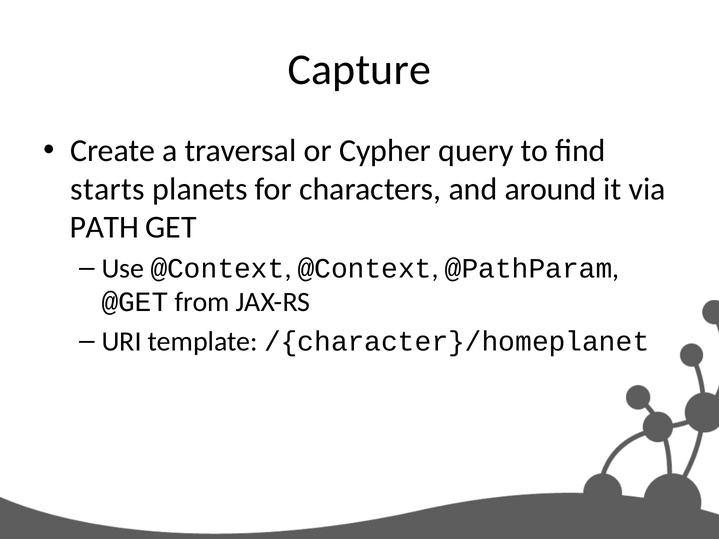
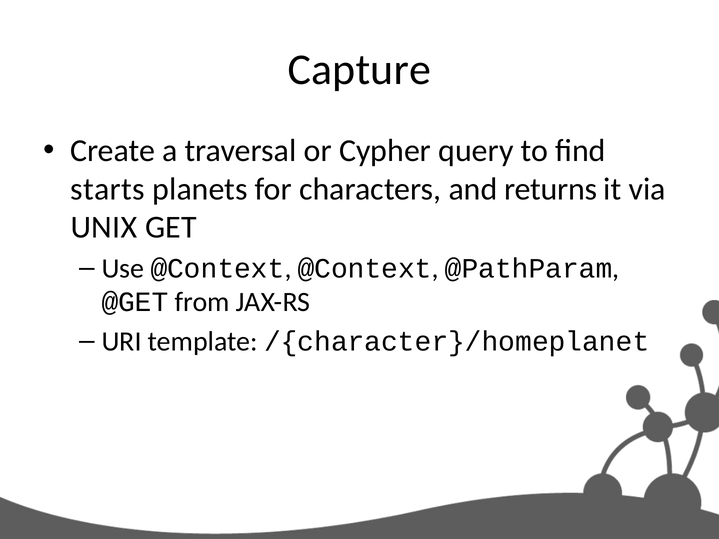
around: around -> returns (551, 189)
PATH: PATH -> UNIX (104, 228)
